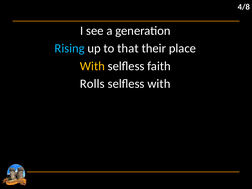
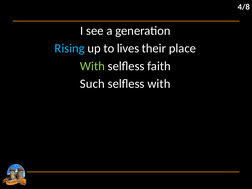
that: that -> lives (128, 48)
With colour: yellow -> light green (92, 66)
Rolls: Rolls -> Such (92, 84)
